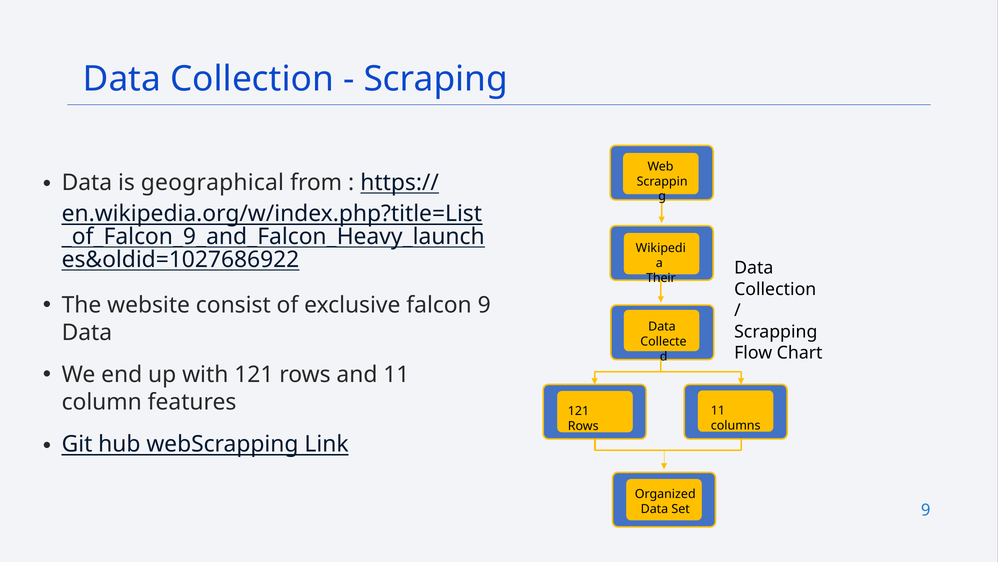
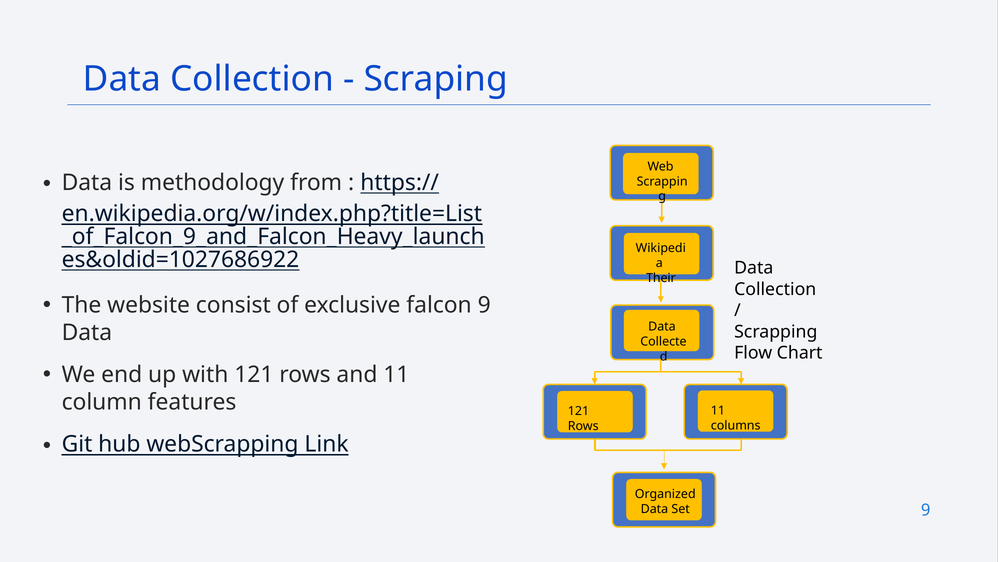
geographical: geographical -> methodology (213, 182)
